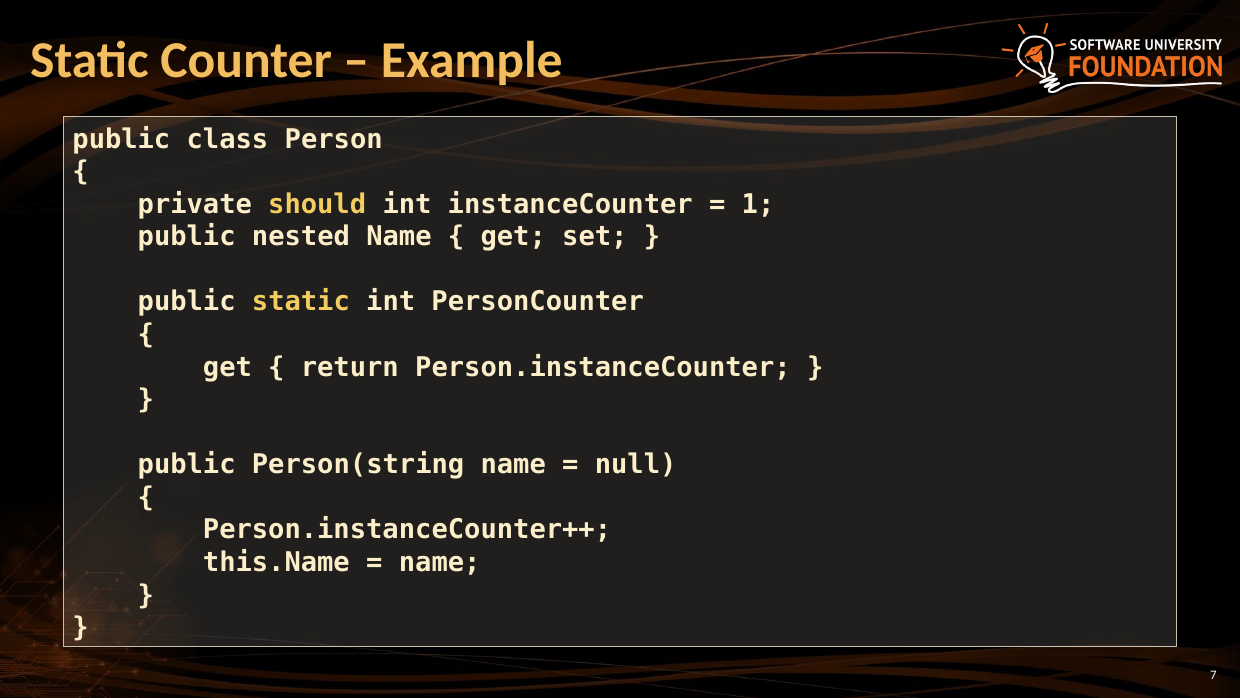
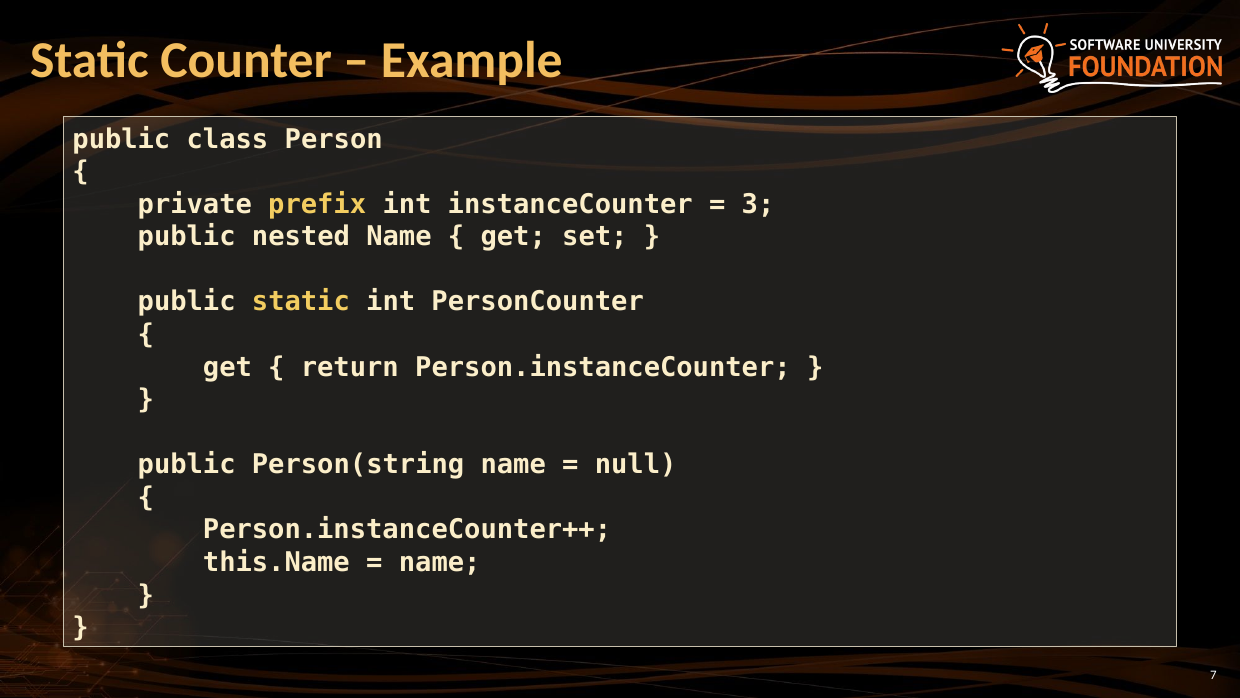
should: should -> prefix (317, 204)
1: 1 -> 3 (758, 204)
